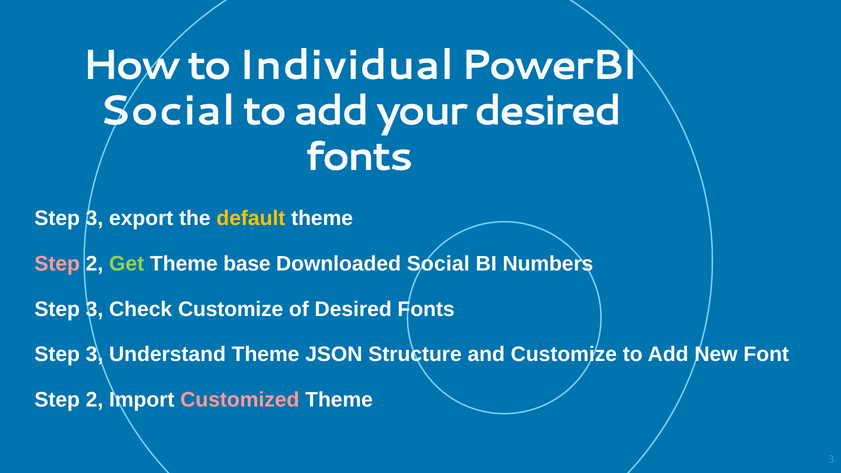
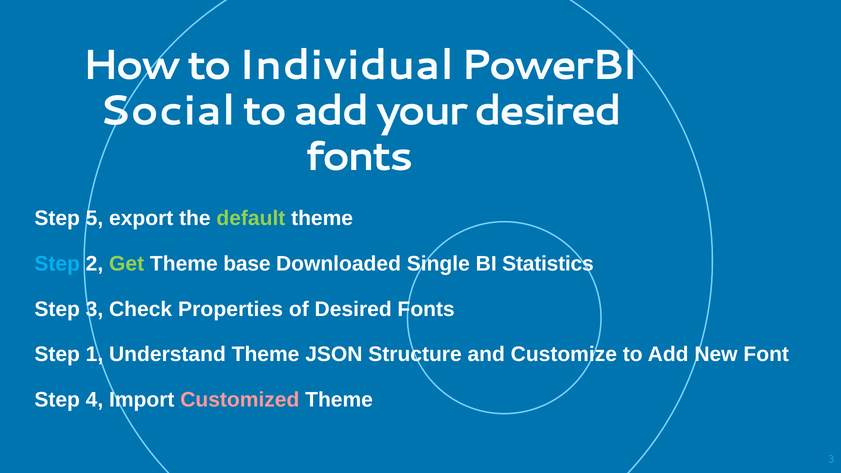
3: 3 -> 5 (94, 218)
default colour: yellow -> light green (251, 218)
Step colour: pink -> light blue (57, 264)
Downloaded Social: Social -> Single (438, 264)
Numbers: Numbers -> Statistics (548, 264)
Check Customize: Customize -> Properties (231, 309)
3: 3 -> 1 (94, 355)
2: 2 -> 4 (94, 400)
